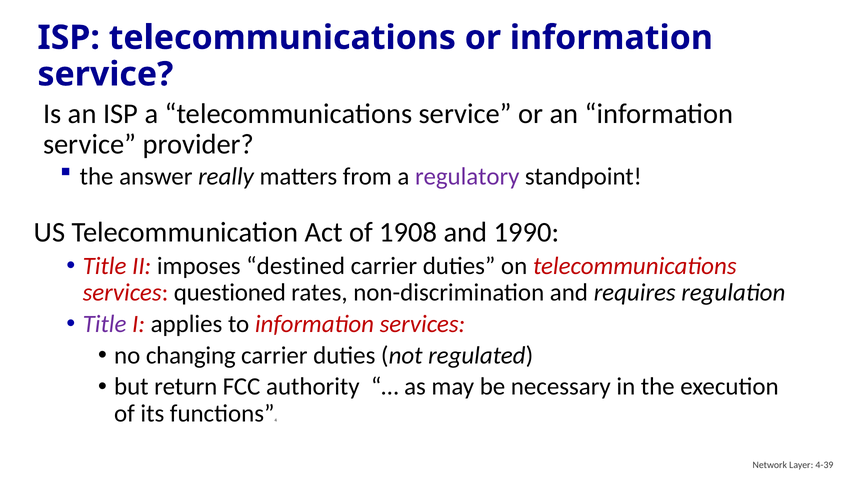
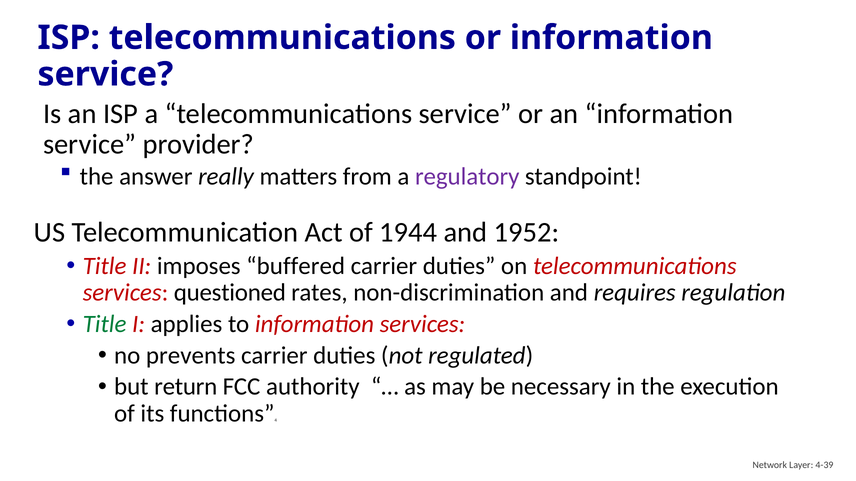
1908: 1908 -> 1944 (408, 233)
1990: 1990 -> 1952 (527, 233)
destined: destined -> buffered (296, 266)
Title colour: purple -> green (105, 324)
changing: changing -> prevents (191, 356)
